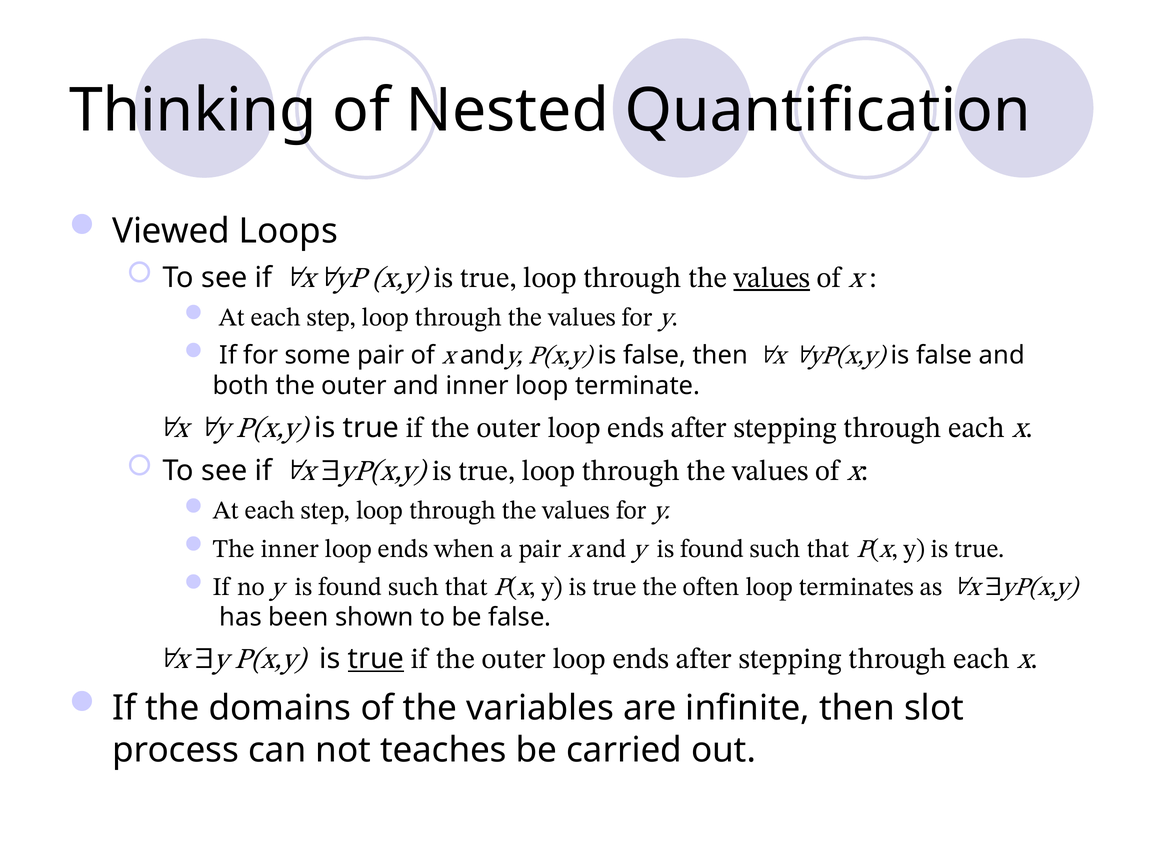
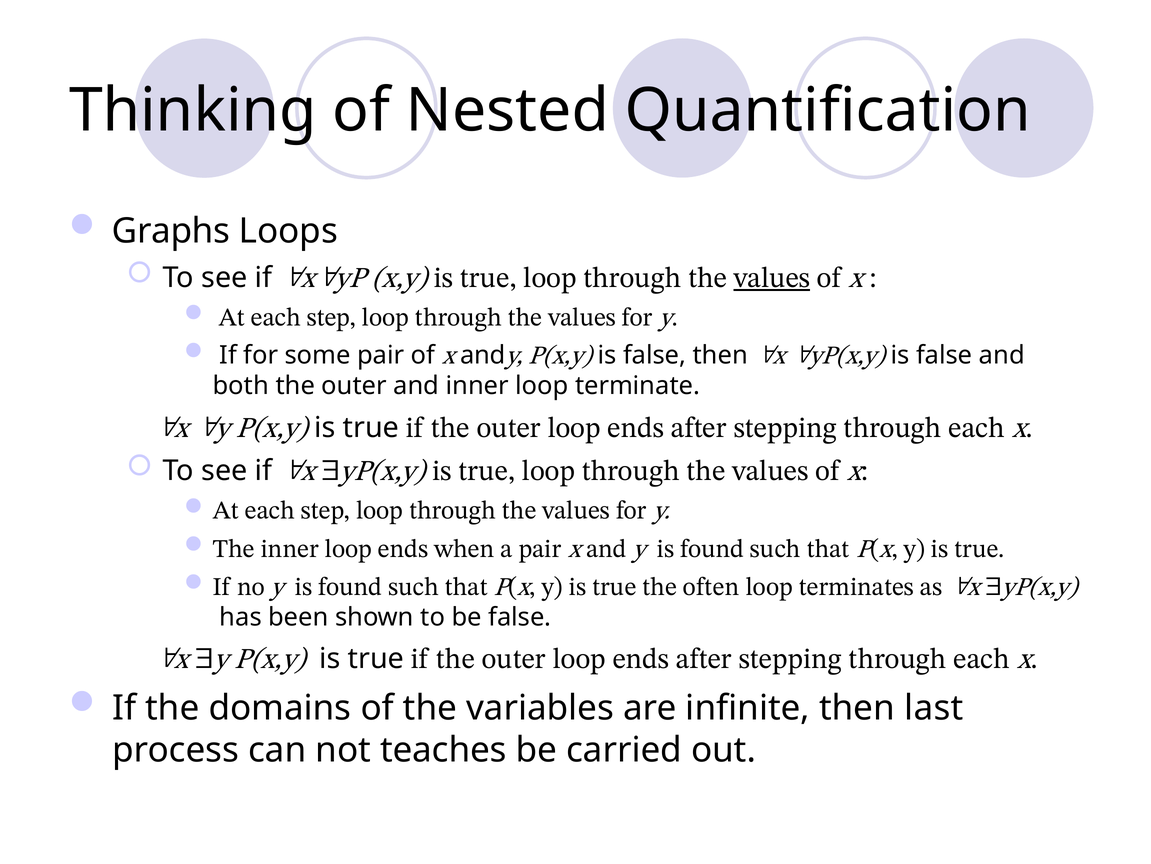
Viewed: Viewed -> Graphs (171, 231)
true underline: present -> none (376, 658)
slot: slot -> last (934, 707)
